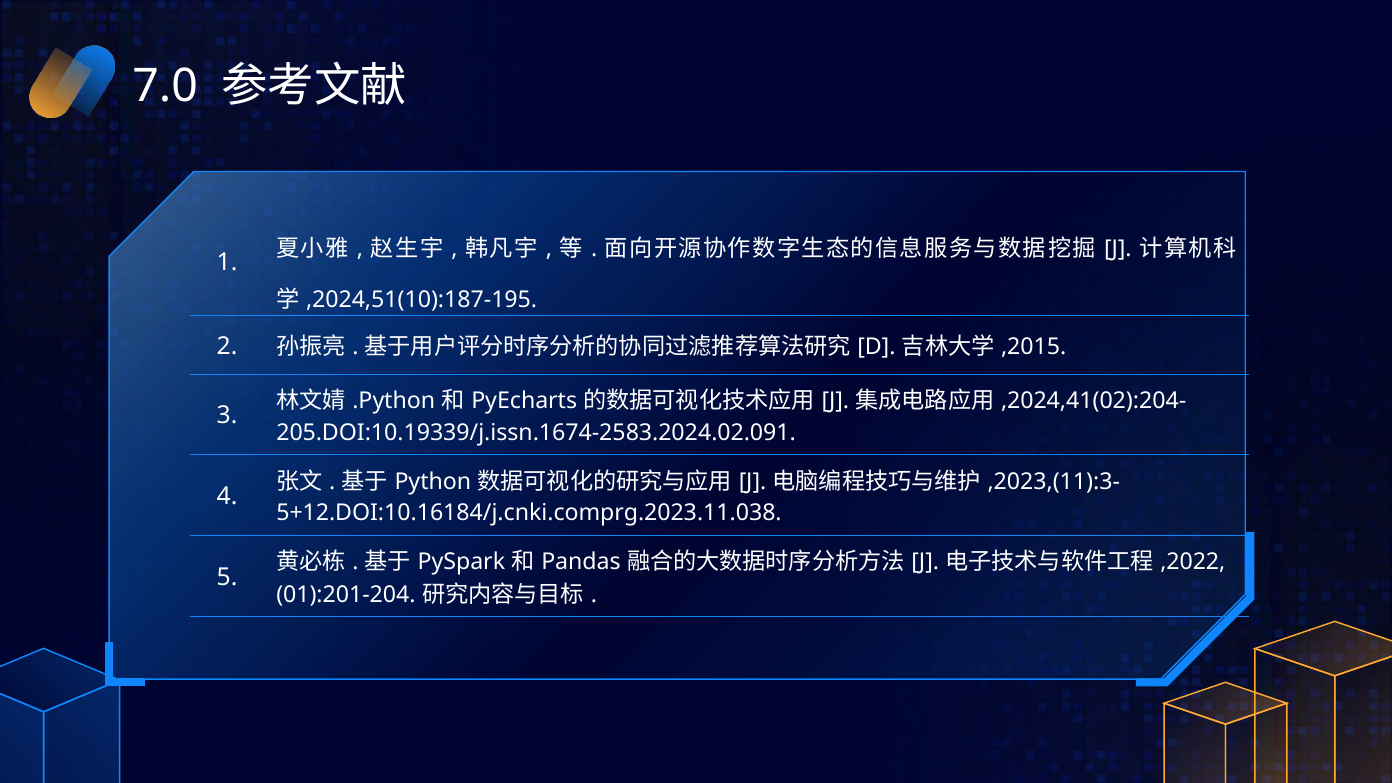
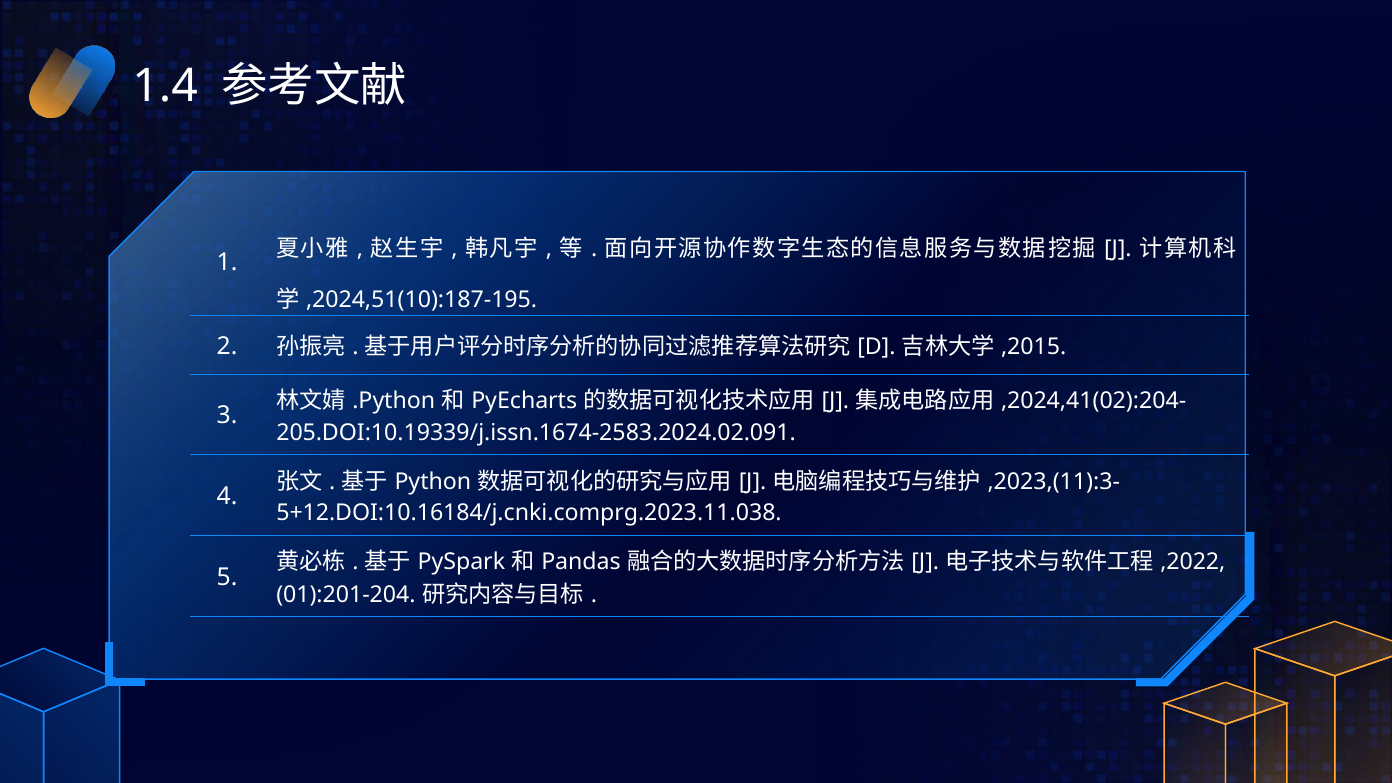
7.0: 7.0 -> 1.4 (165, 86)
